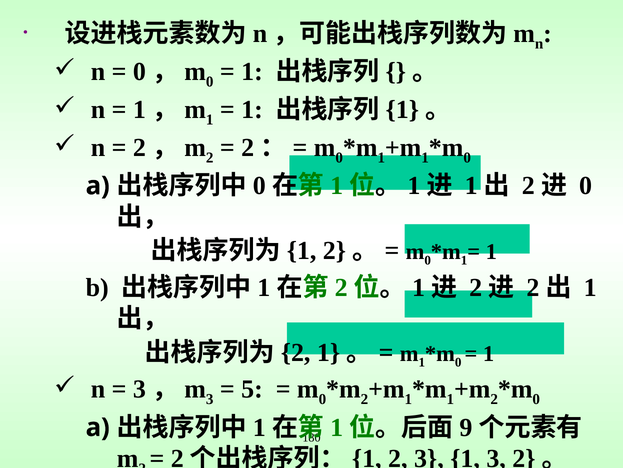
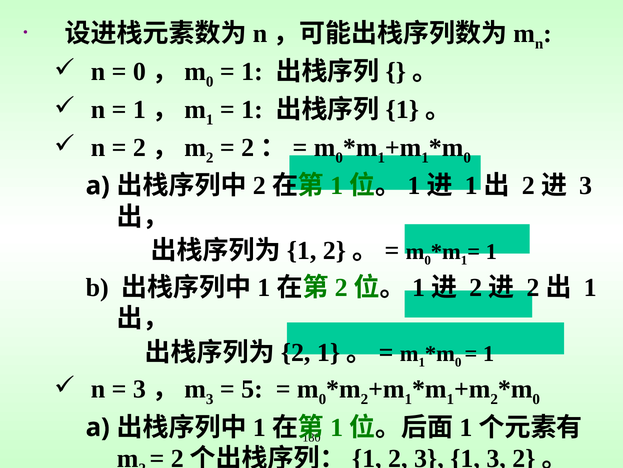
0: 0 -> 2 (259, 185)
0: 0 -> 3 (586, 185)
9: 9 -> 1 (466, 427)
